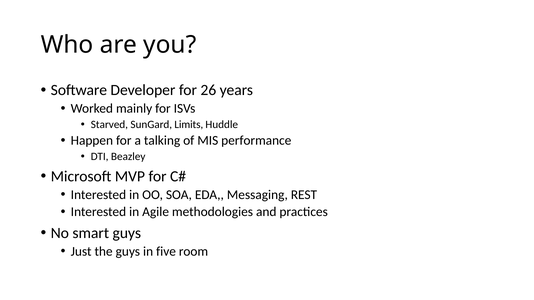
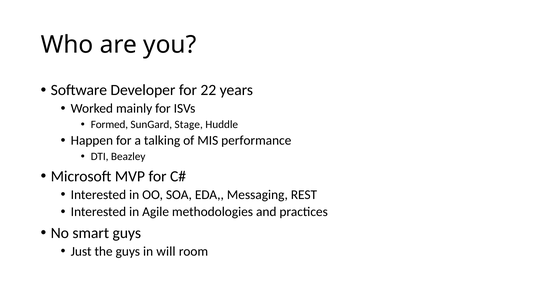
26: 26 -> 22 (208, 90)
Starved: Starved -> Formed (109, 125)
Limits: Limits -> Stage (189, 125)
five: five -> will (166, 252)
